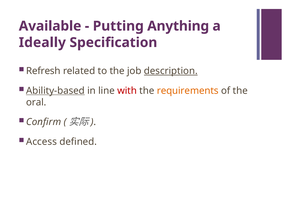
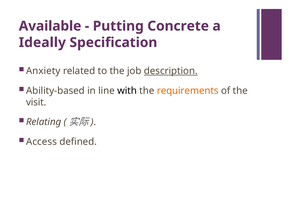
Anything: Anything -> Concrete (178, 26)
Refresh: Refresh -> Anxiety (43, 71)
Ability-based underline: present -> none (55, 91)
with colour: red -> black (127, 91)
oral: oral -> visit (36, 102)
Confirm: Confirm -> Relating (44, 122)
